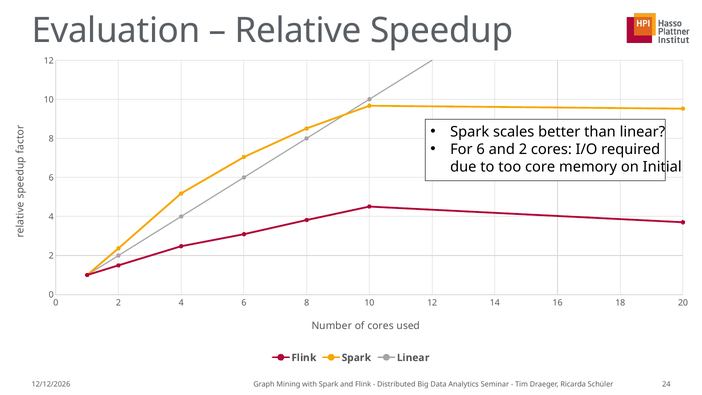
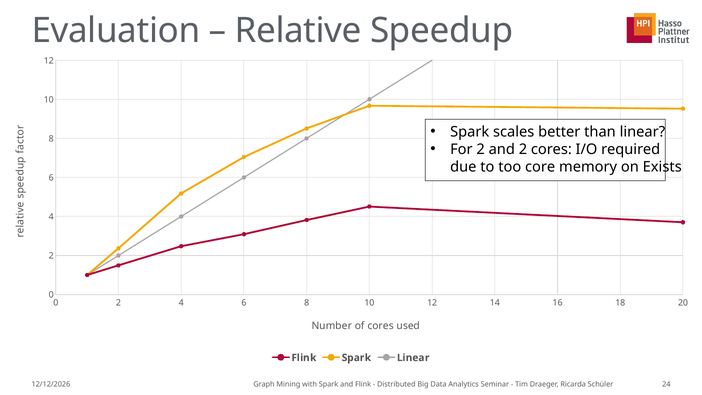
For 6: 6 -> 2 (481, 149)
Initial: Initial -> Exists (662, 167)
